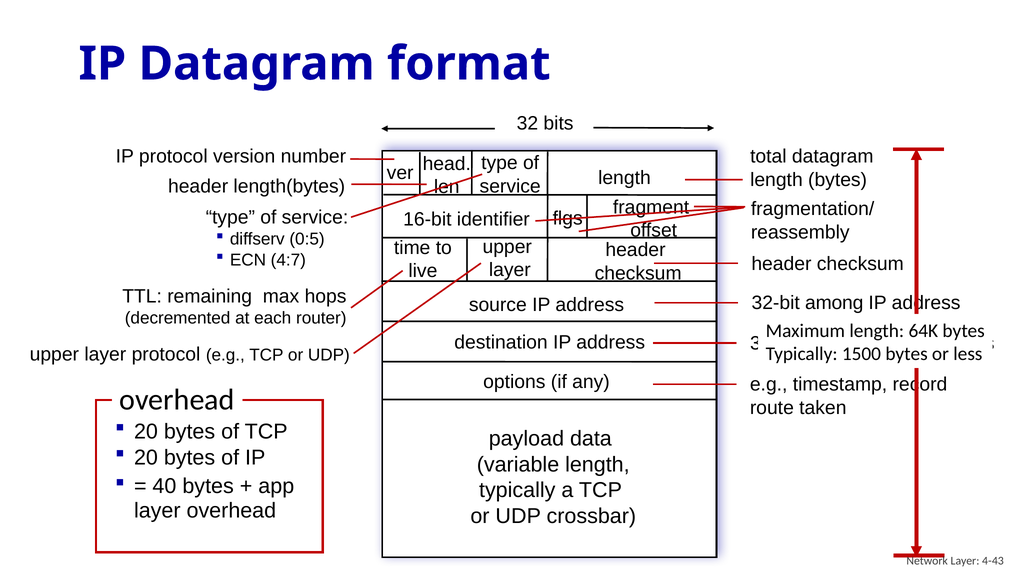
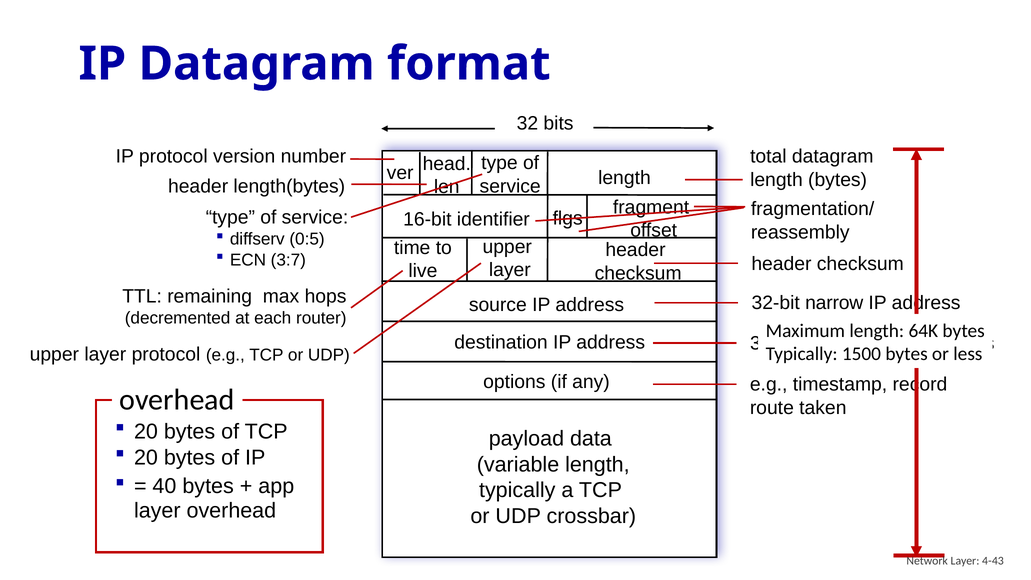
4:7: 4:7 -> 3:7 (288, 260)
among: among -> narrow (834, 303)
